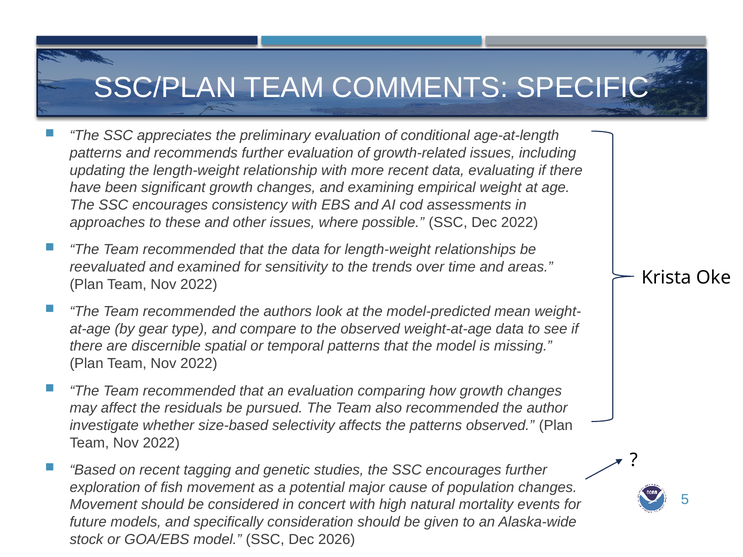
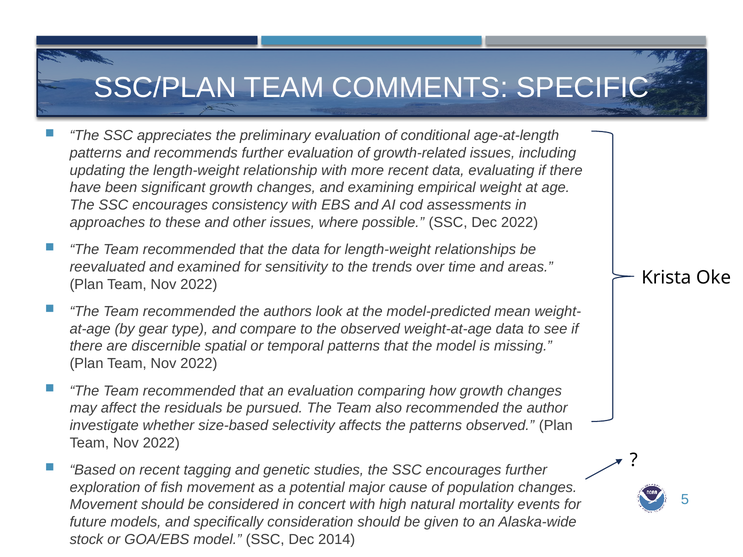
2026: 2026 -> 2014 (337, 540)
